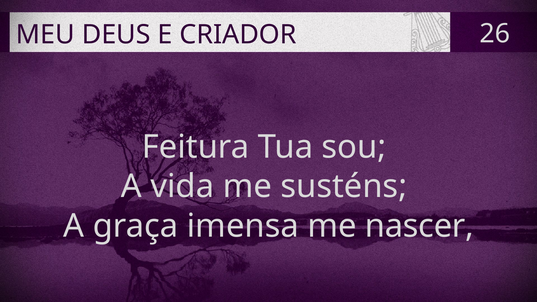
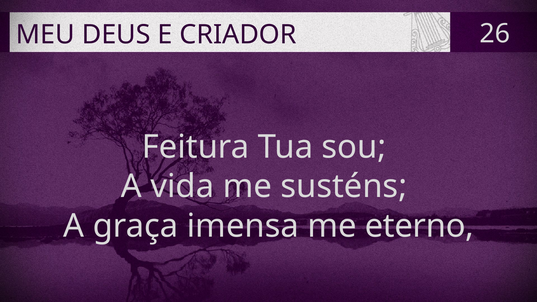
nascer: nascer -> eterno (419, 226)
